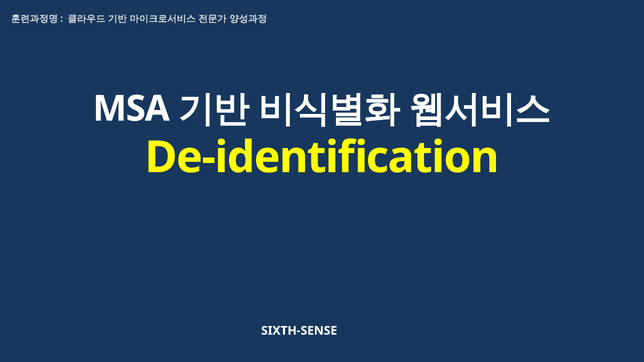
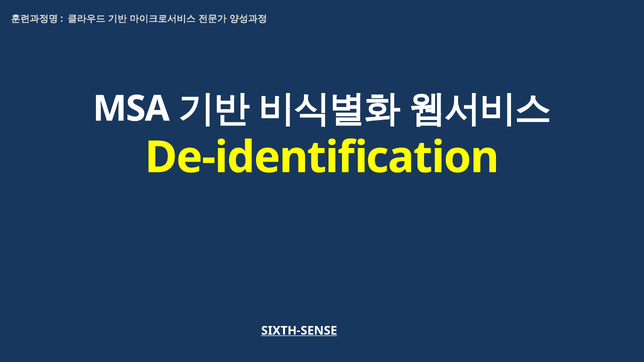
SIXTH-SENSE underline: none -> present (299, 331)
